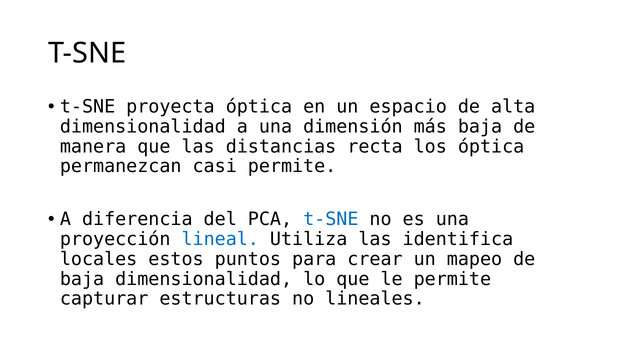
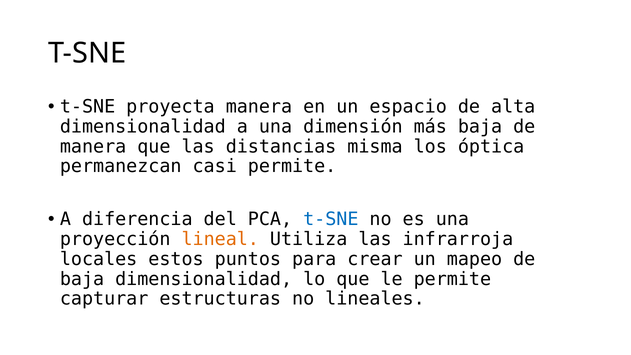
proyecta óptica: óptica -> manera (259, 107)
recta: recta -> misma (375, 146)
lineal colour: blue -> orange (220, 239)
identifica: identifica -> infrarroja (458, 239)
